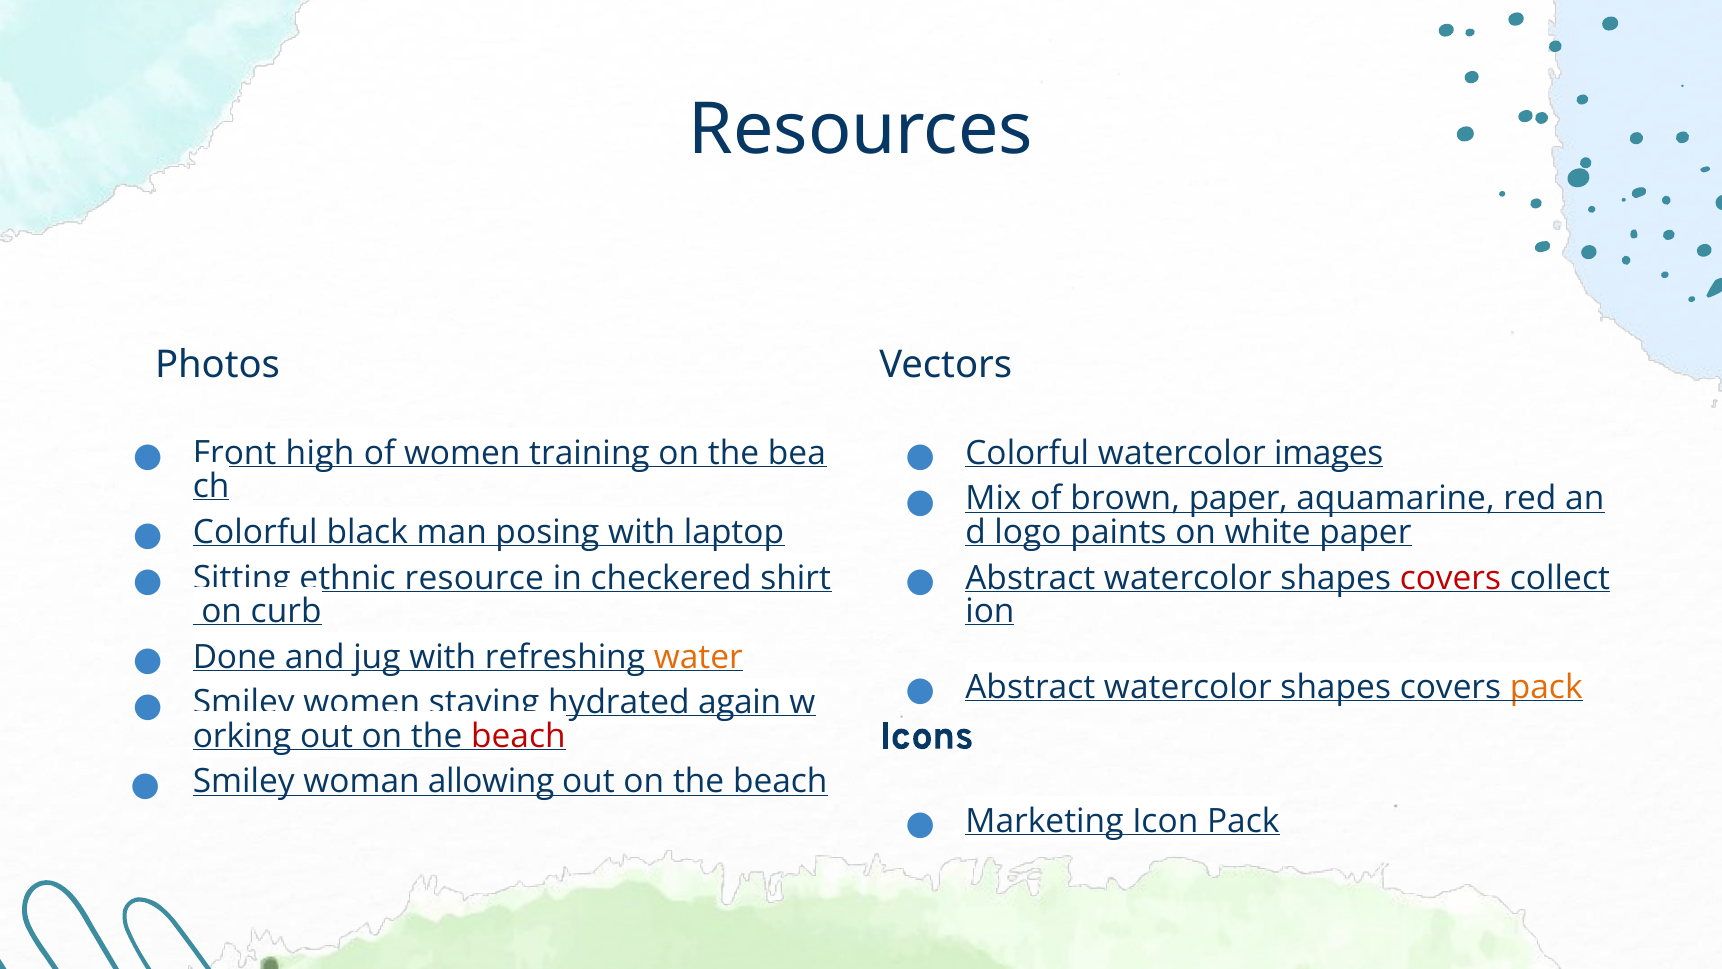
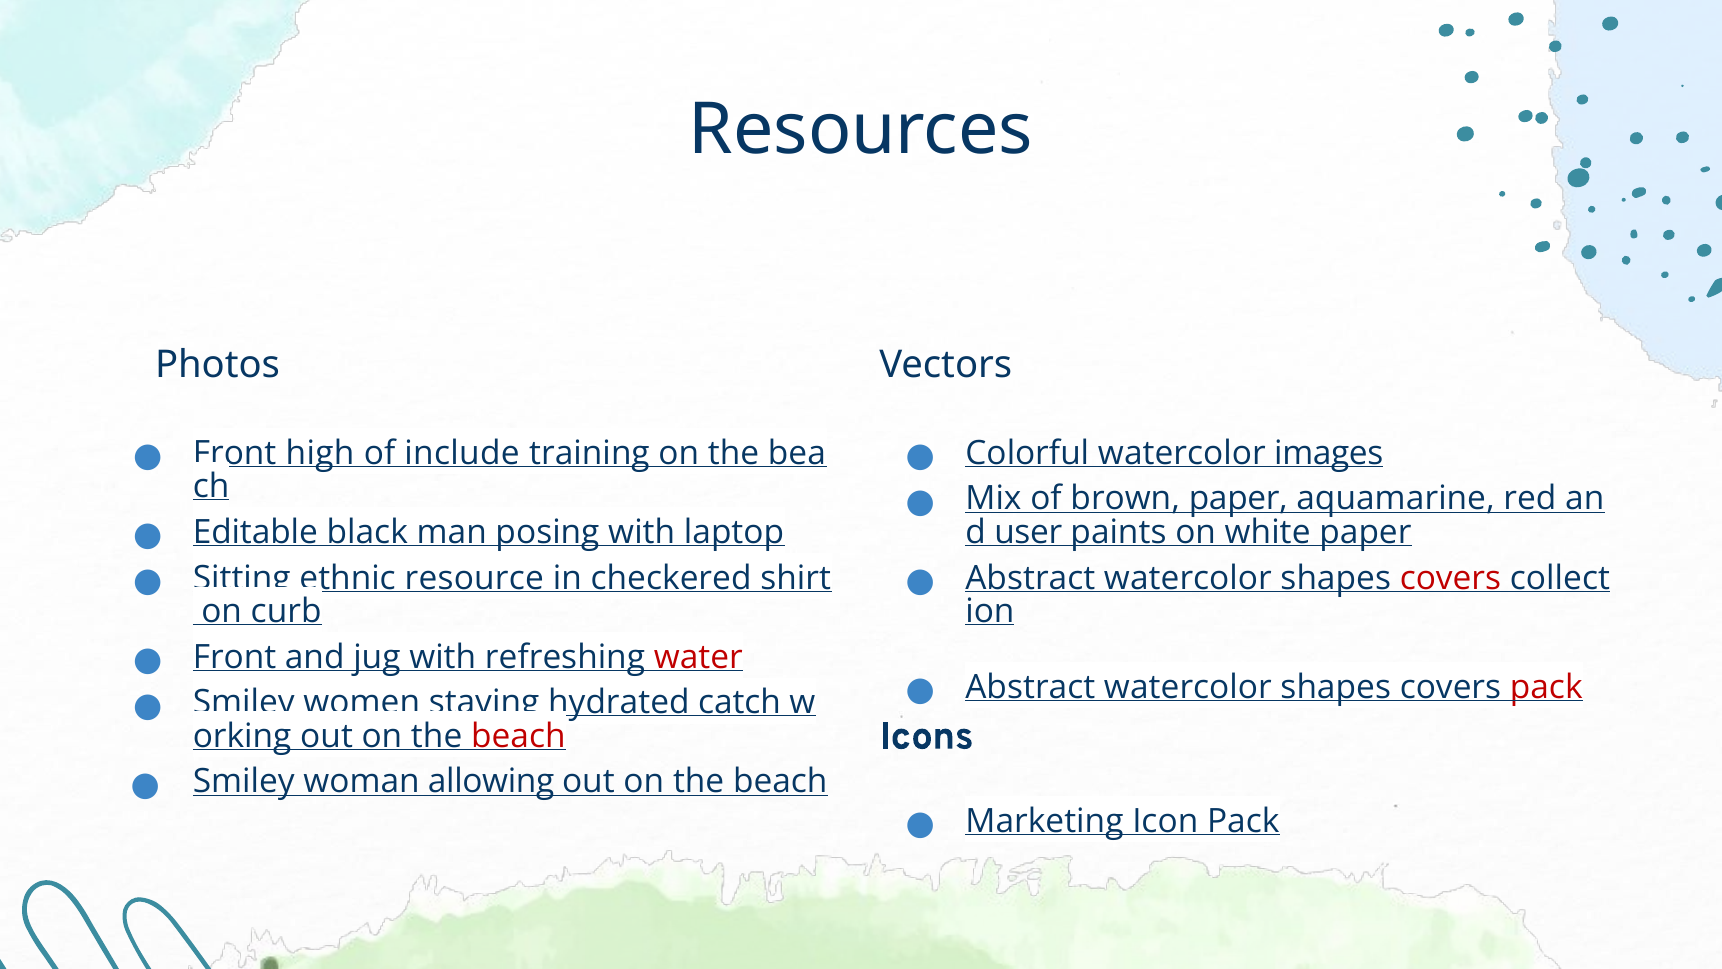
of women: women -> include (462, 453)
Colorful: Colorful -> Editable (255, 532)
logo: logo -> user (1028, 532)
Done: Done -> Front (234, 657)
water colour: orange -> red (698, 657)
pack colour: orange -> red (1546, 687)
again: again -> catch (740, 702)
